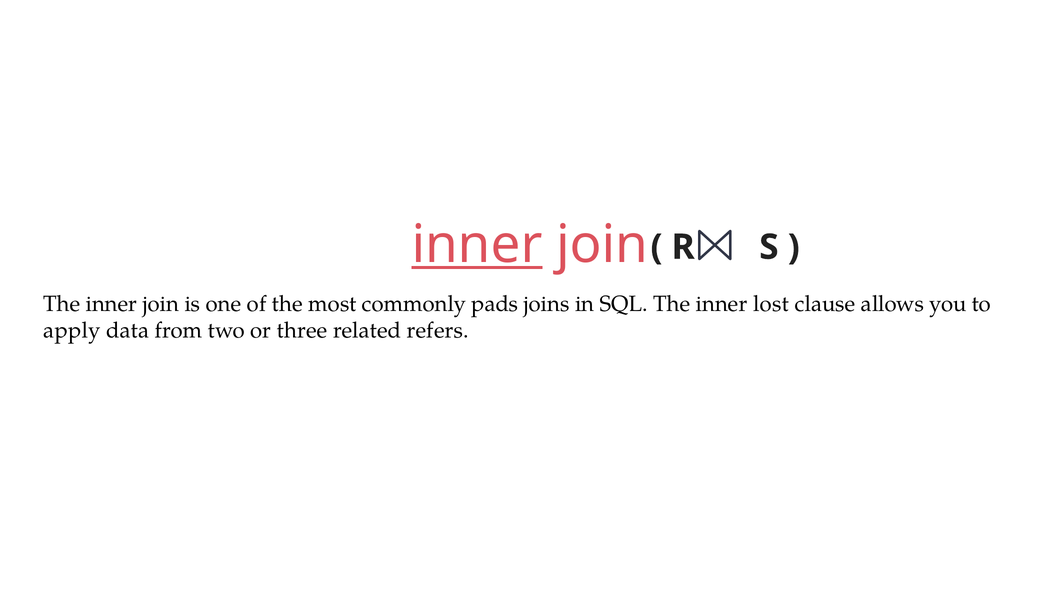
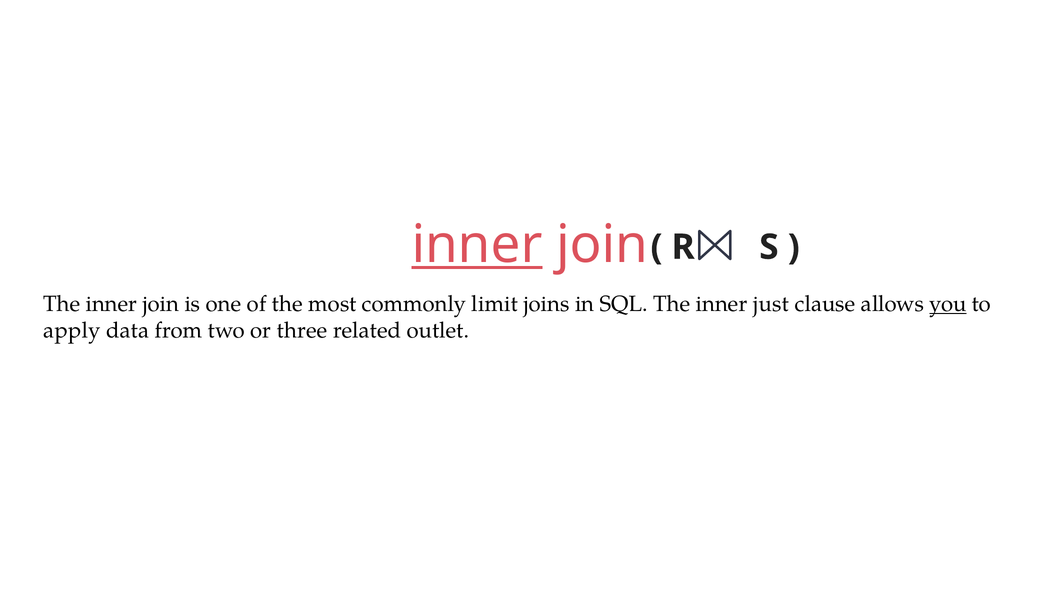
pads: pads -> limit (495, 304)
lost: lost -> just (771, 304)
you underline: none -> present (948, 304)
refers: refers -> outlet (438, 331)
